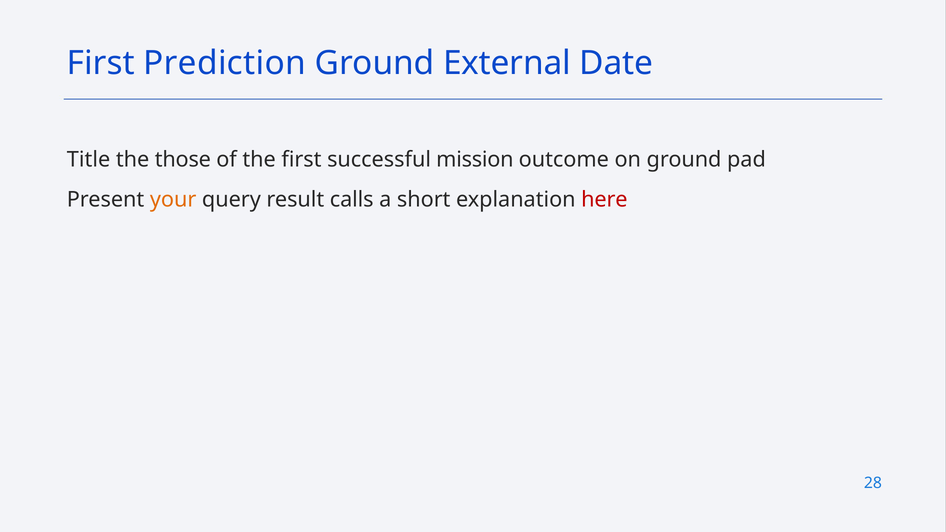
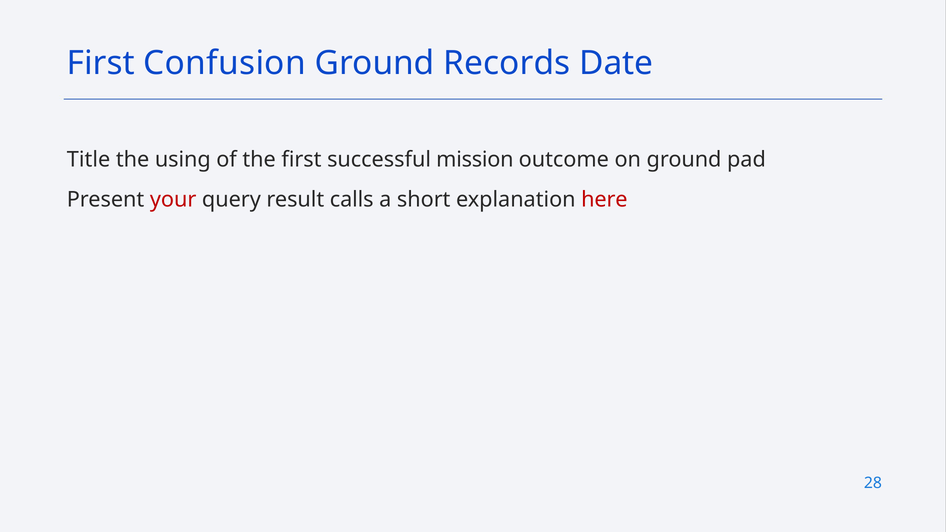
Prediction: Prediction -> Confusion (225, 63)
External: External -> Records (507, 63)
those: those -> using (183, 160)
your colour: orange -> red (173, 199)
